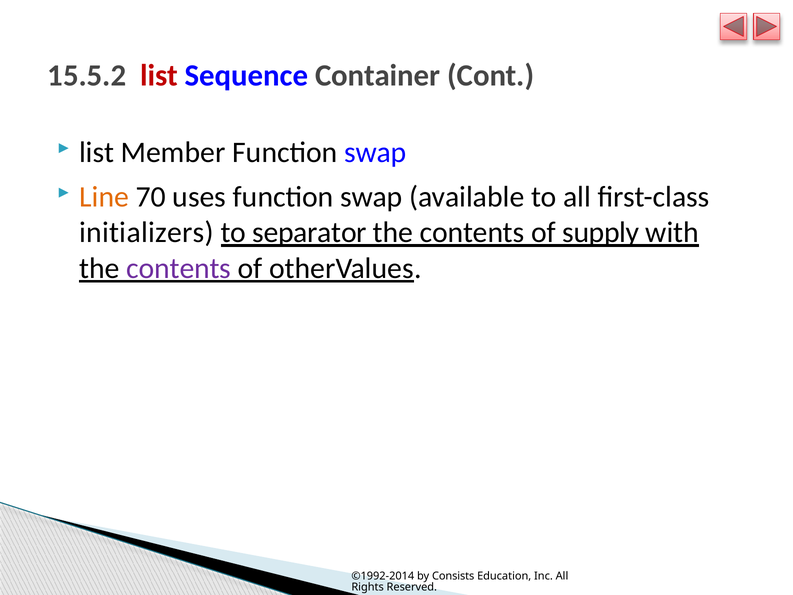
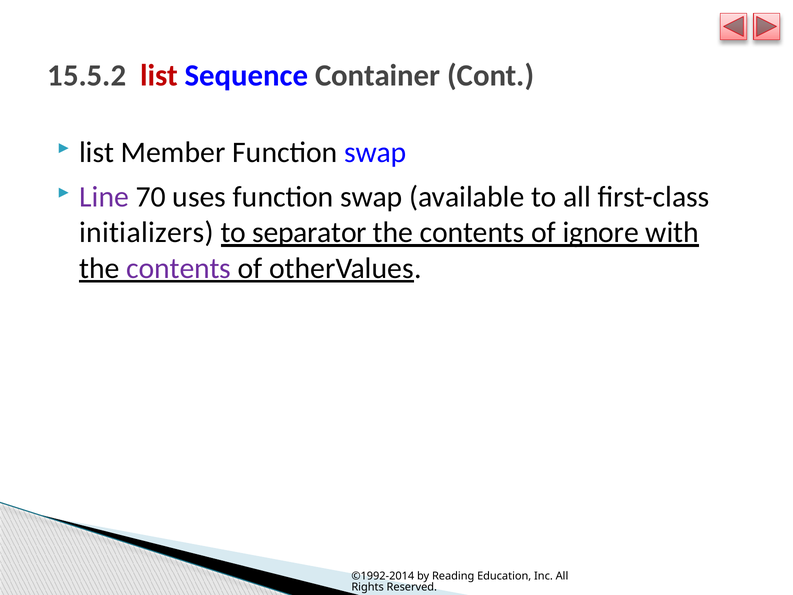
Line colour: orange -> purple (104, 197)
supply: supply -> ignore (601, 233)
Consists: Consists -> Reading (453, 576)
